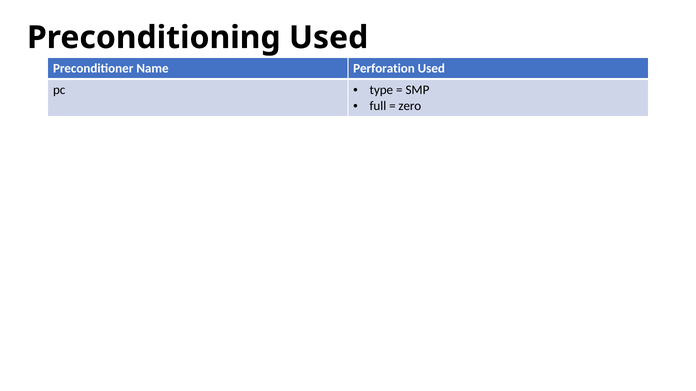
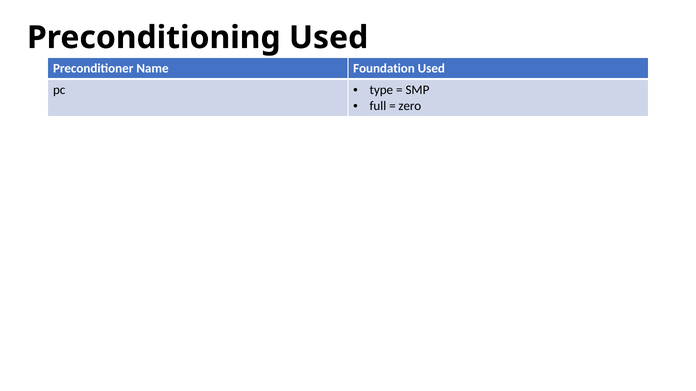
Perforation: Perforation -> Foundation (384, 69)
